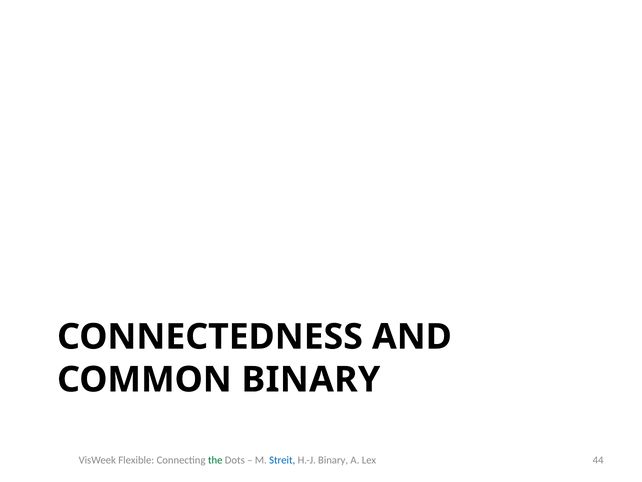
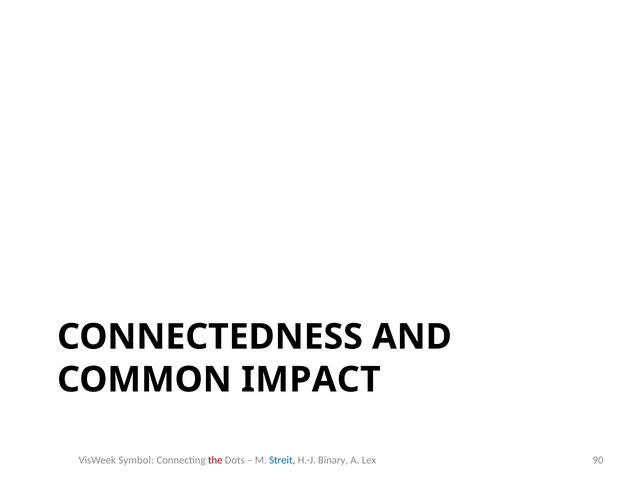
COMMON BINARY: BINARY -> IMPACT (311, 379)
Flexible: Flexible -> Symbol (136, 460)
the colour: green -> red (215, 460)
44: 44 -> 90 (598, 460)
